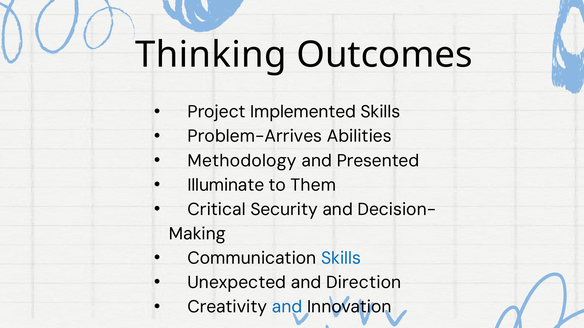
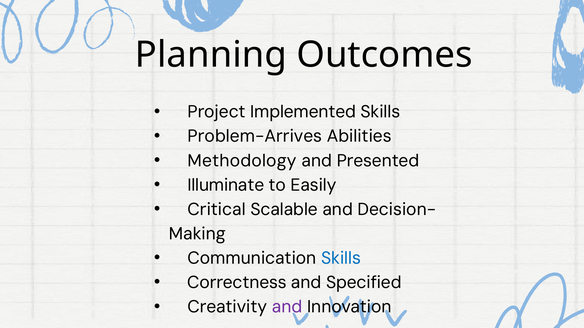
Thinking: Thinking -> Planning (211, 55)
Them: Them -> Easily (314, 185)
Security: Security -> Scalable (284, 210)
Unexpected: Unexpected -> Correctness (237, 283)
Direction: Direction -> Specified (364, 283)
and colour: blue -> purple (287, 307)
